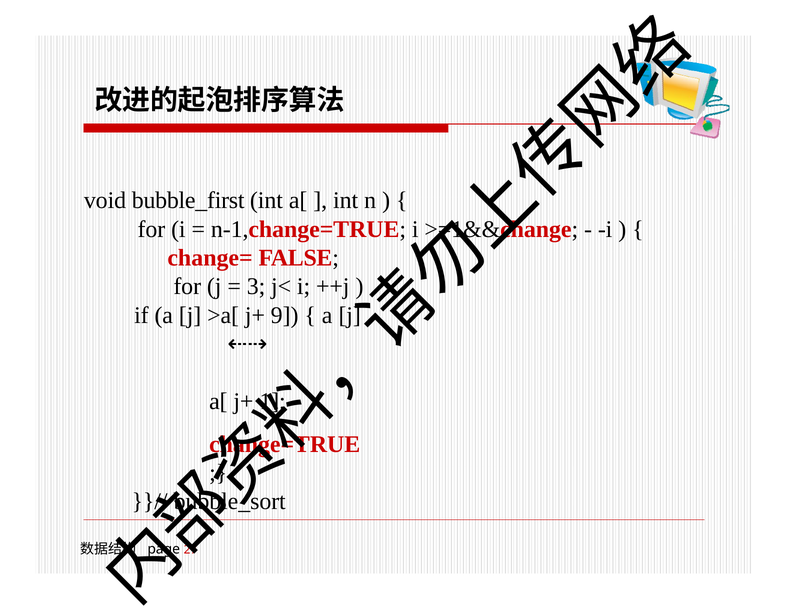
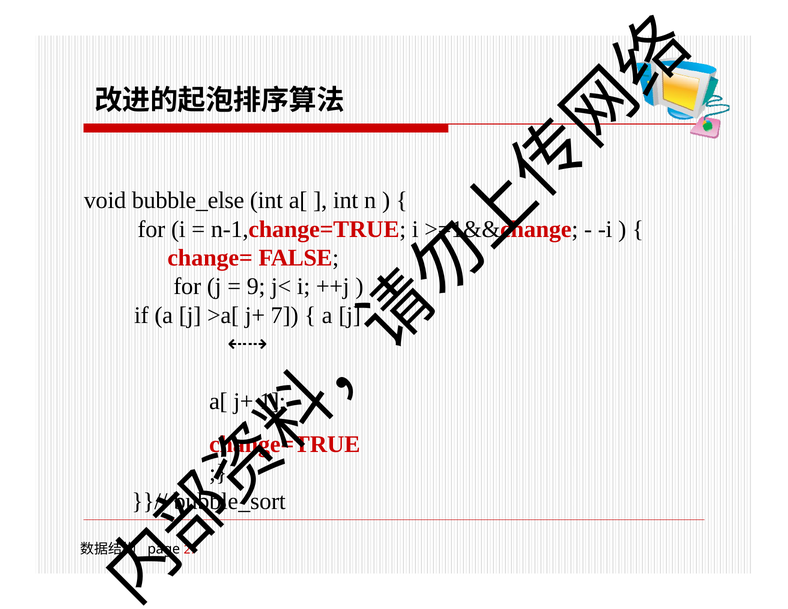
bubble_first: bubble_first -> bubble_else (188, 201)
3: 3 -> 9 (256, 286)
9: 9 -> 7 (285, 315)
